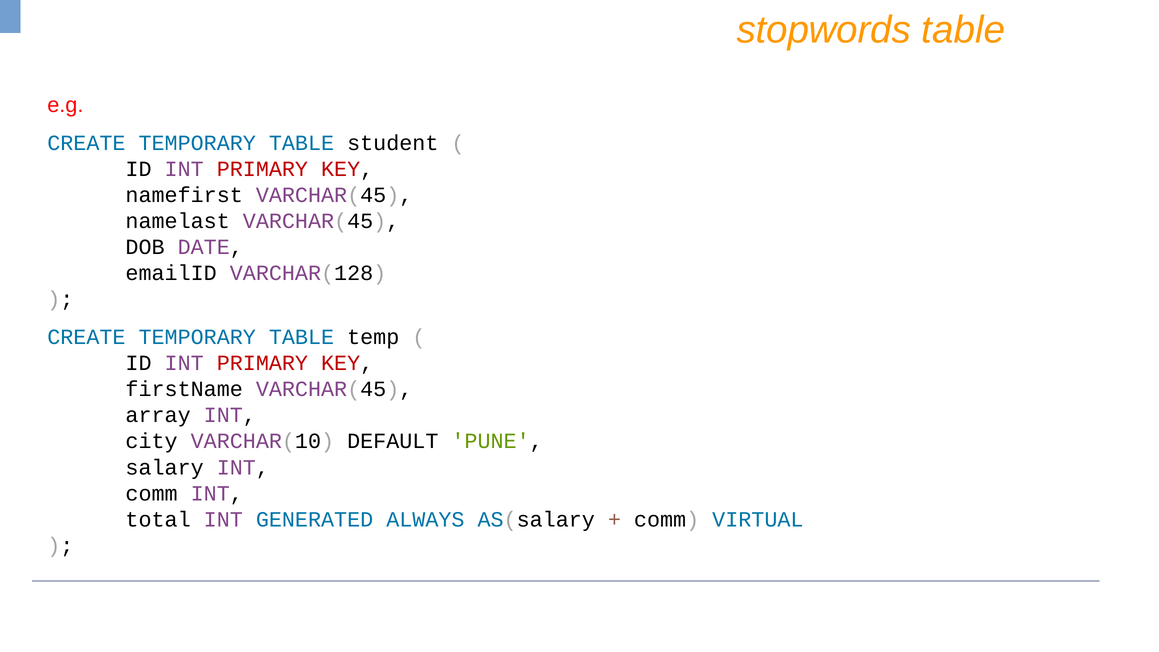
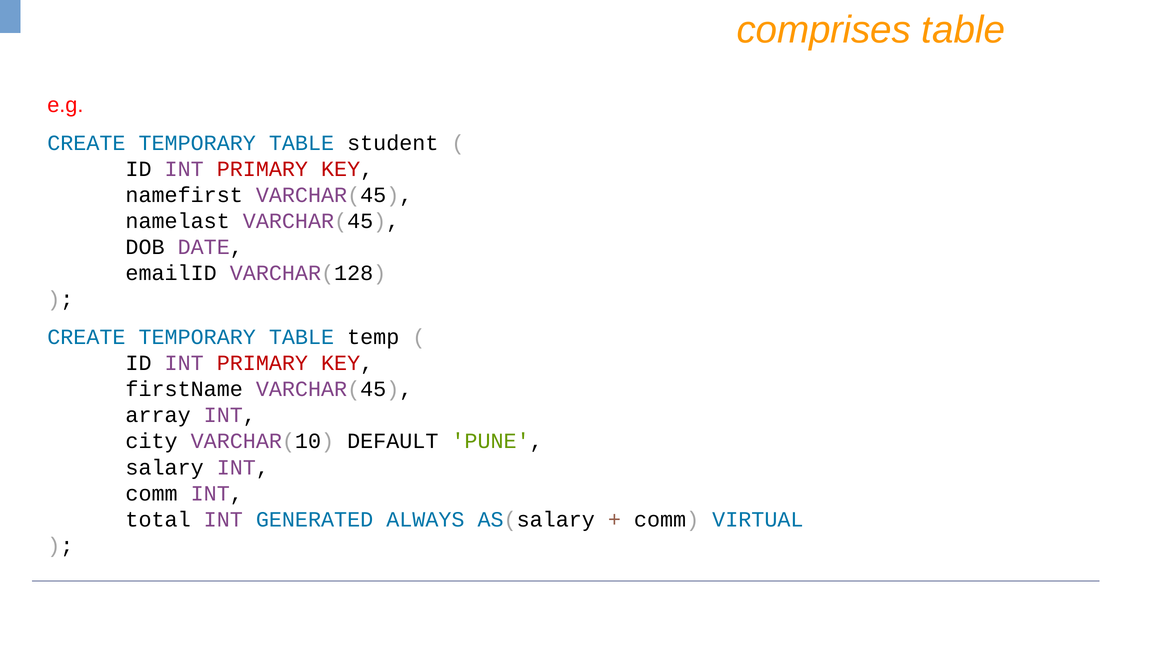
stopwords: stopwords -> comprises (824, 30)
